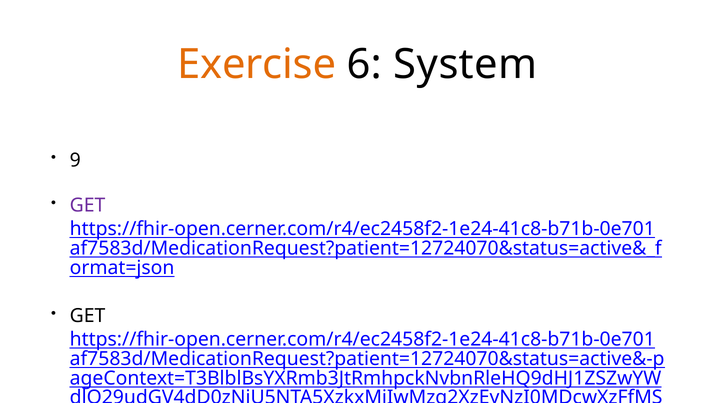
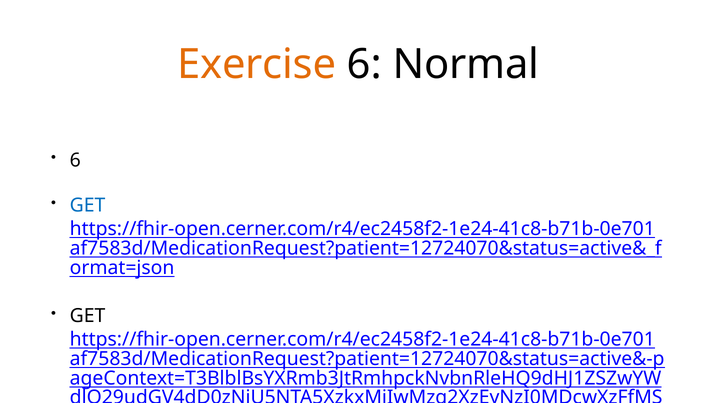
System: System -> Normal (466, 64)
9: 9 -> 6 (75, 160)
GET colour: purple -> blue (88, 205)
